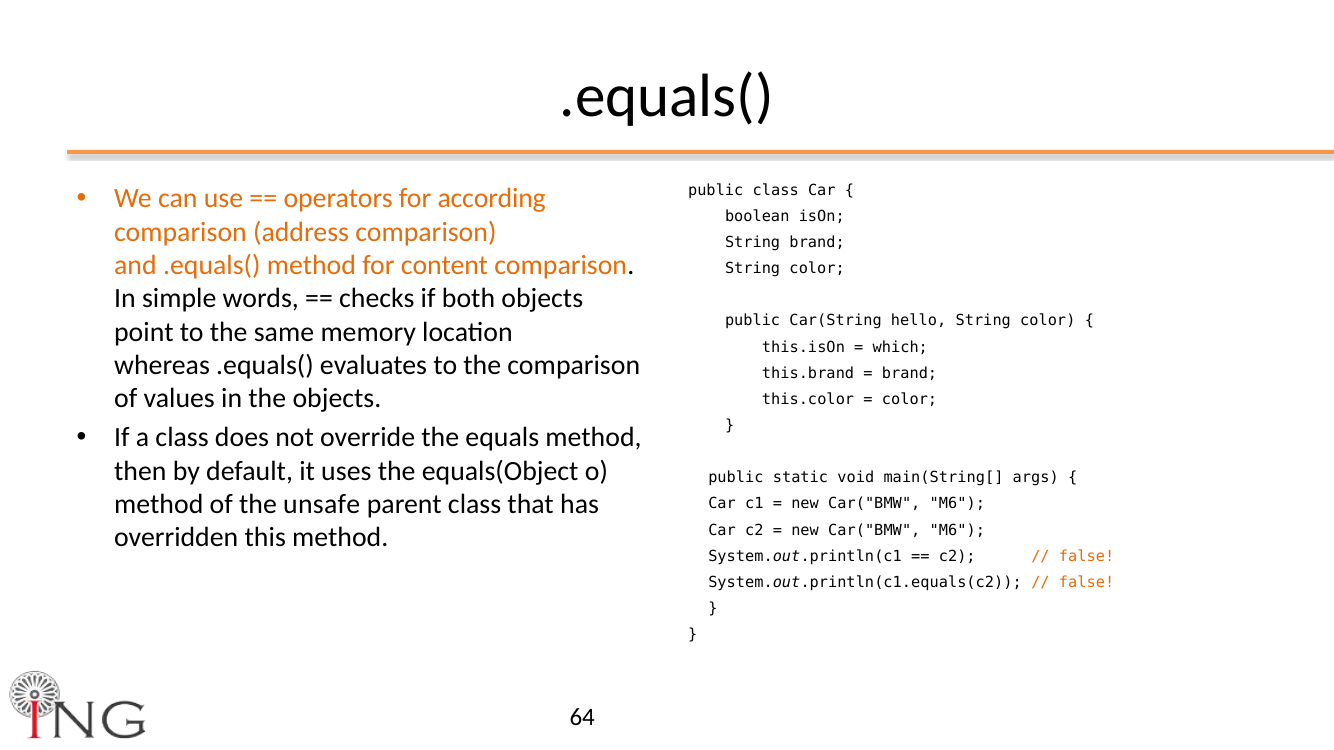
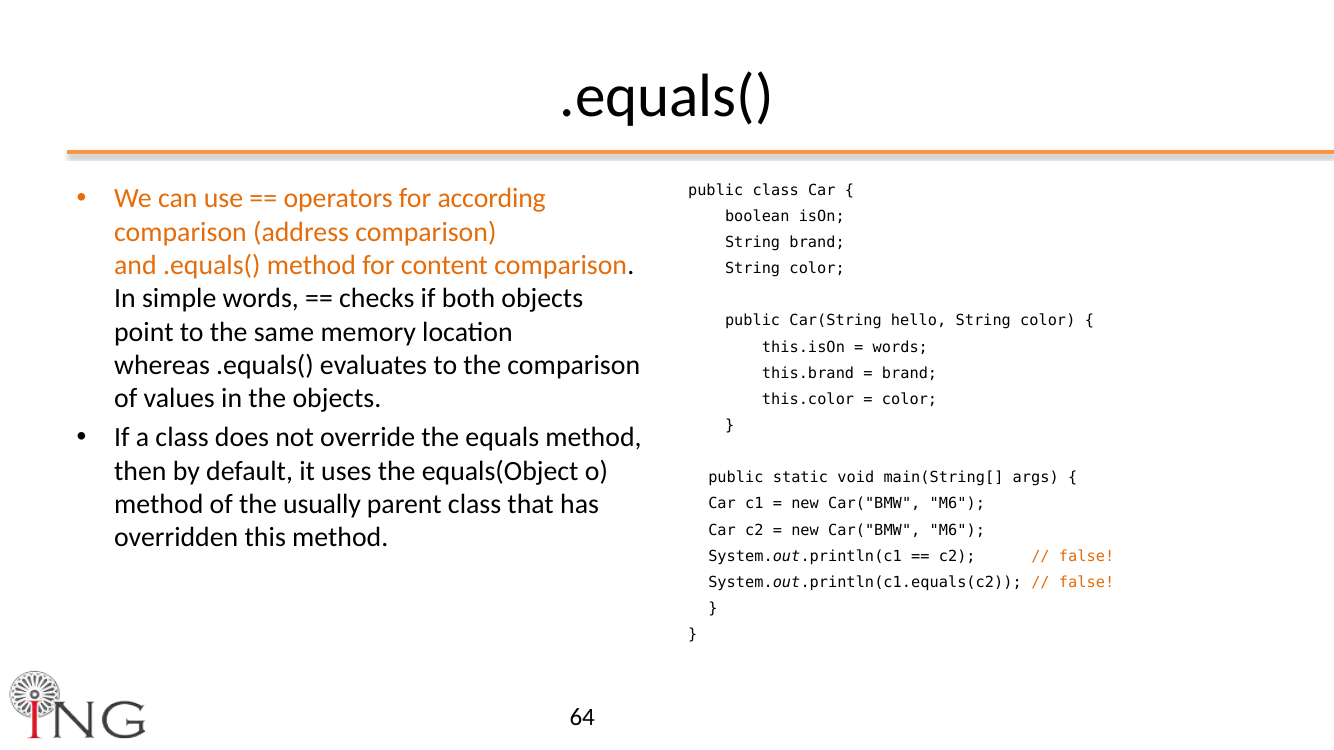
which: which -> words (900, 347)
unsafe: unsafe -> usually (322, 505)
